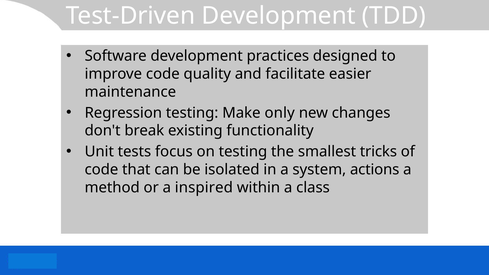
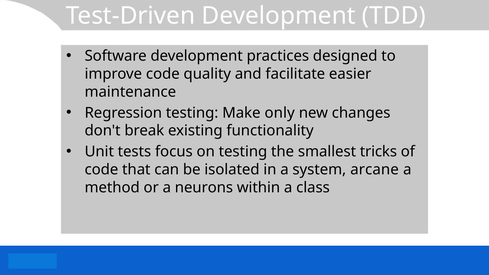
actions: actions -> arcane (375, 170)
inspired: inspired -> neurons (204, 187)
